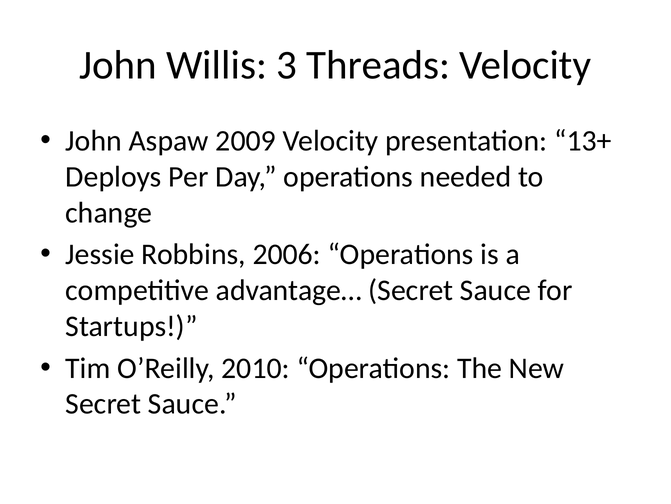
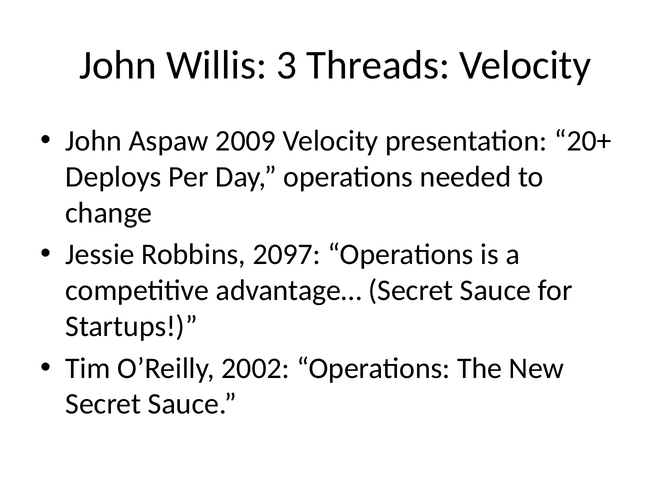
13+: 13+ -> 20+ (583, 141)
2006: 2006 -> 2097 (287, 254)
2010: 2010 -> 2002 (256, 368)
